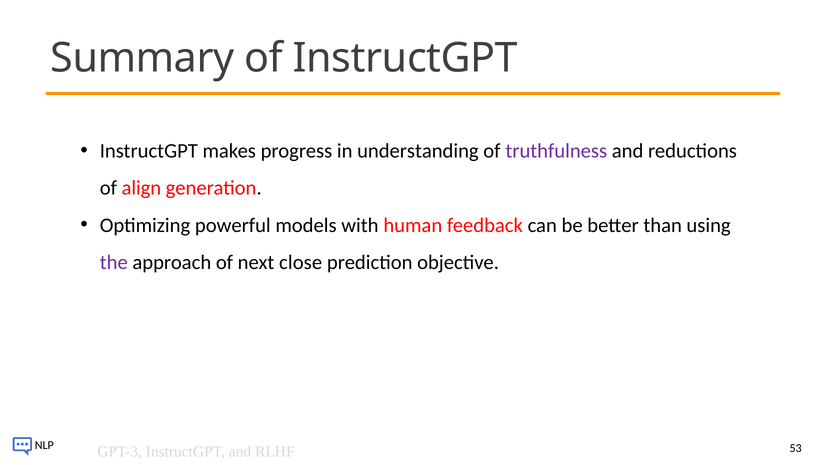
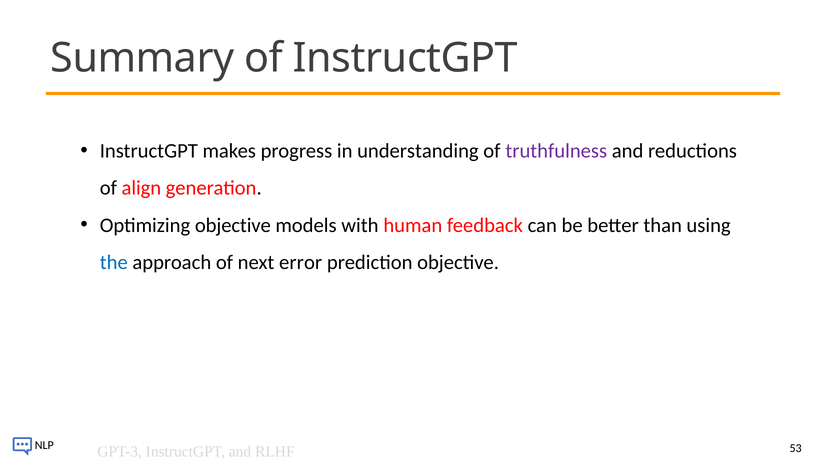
Optimizing powerful: powerful -> objective (233, 225)
the colour: purple -> blue (114, 262)
close: close -> error (301, 262)
